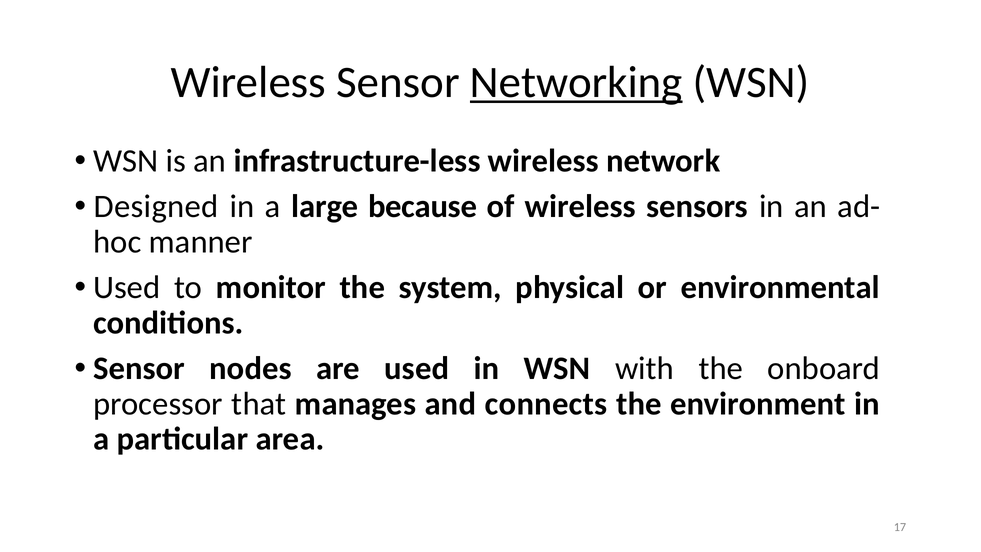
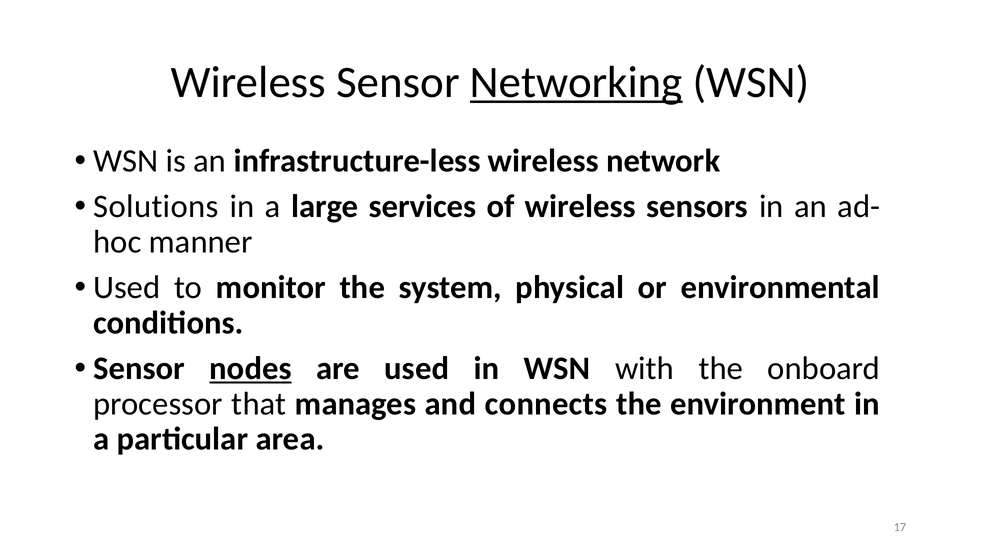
Designed: Designed -> Solutions (156, 207)
because: because -> services (422, 207)
nodes underline: none -> present (250, 368)
